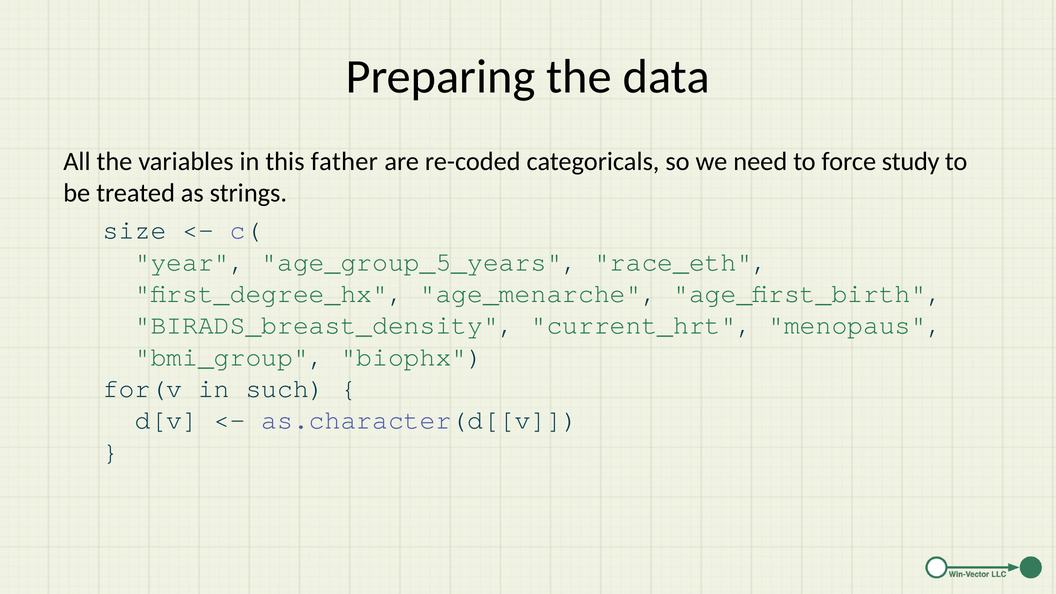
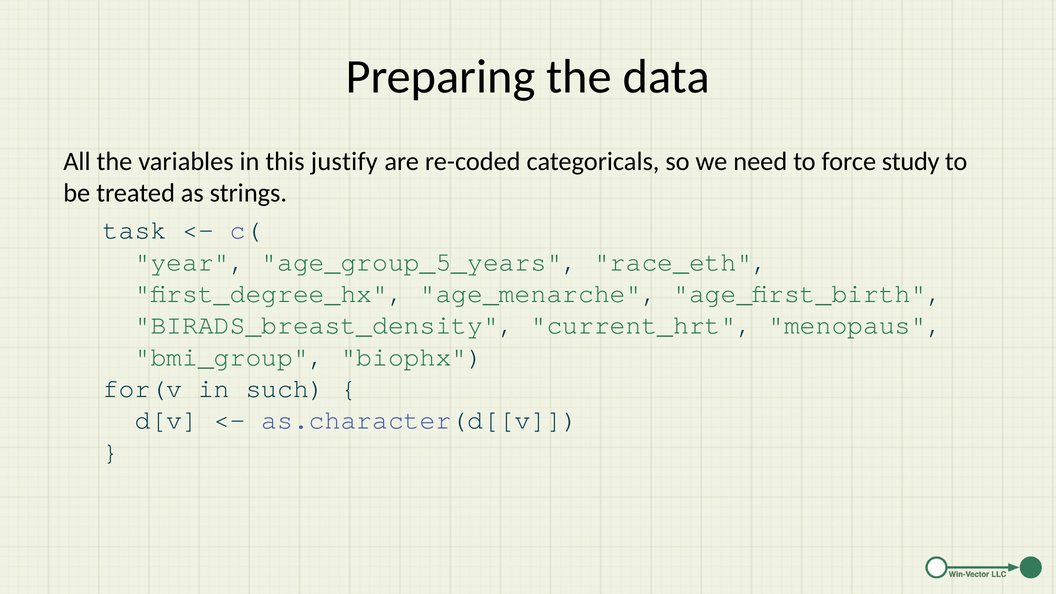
father: father -> justify (344, 162)
size: size -> task (135, 230)
